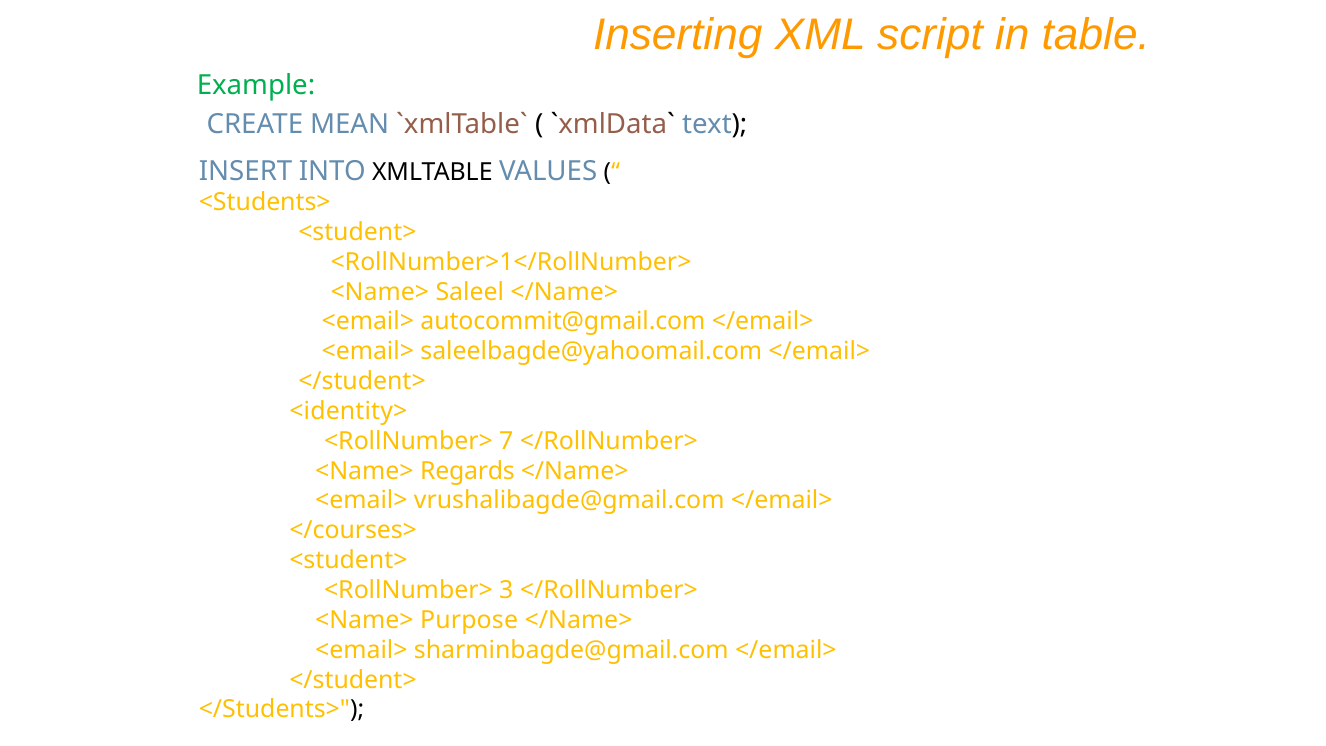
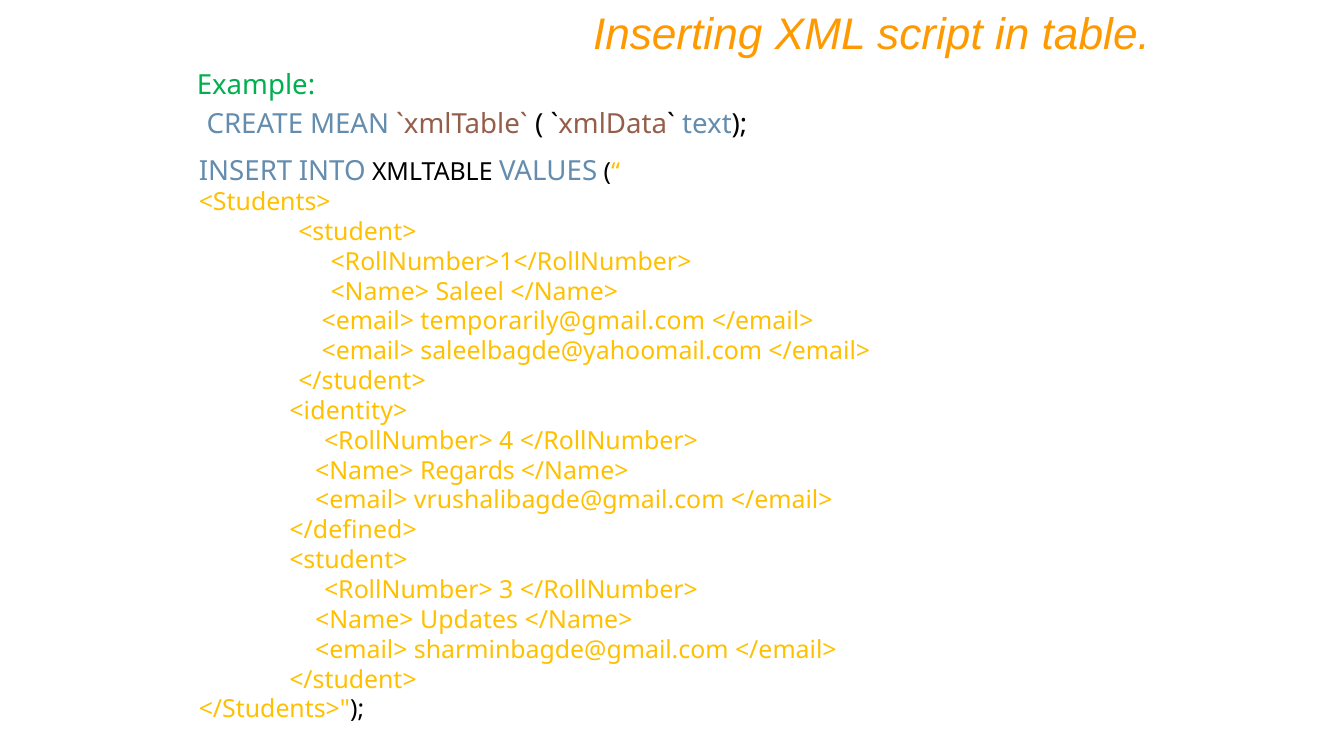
autocommit@gmail.com: autocommit@gmail.com -> temporarily@gmail.com (563, 322)
7: 7 -> 4 (506, 441)
</courses>: </courses> -> </defined> (353, 531)
Purpose: Purpose -> Updates (469, 620)
